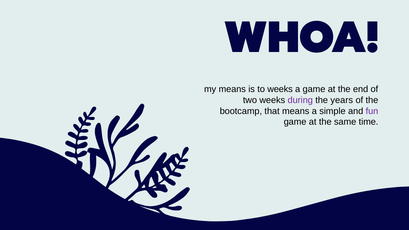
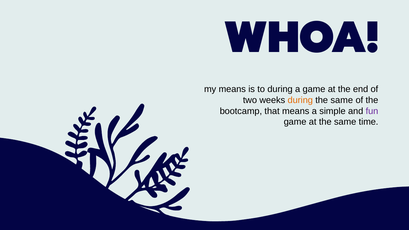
to weeks: weeks -> during (280, 89)
during colour: purple -> orange (300, 100)
years: years -> same (342, 100)
